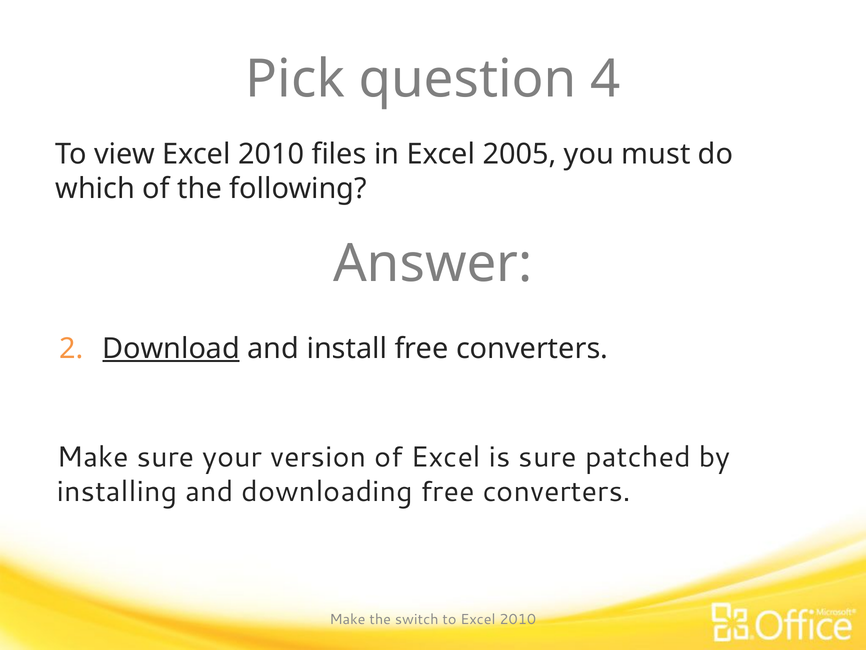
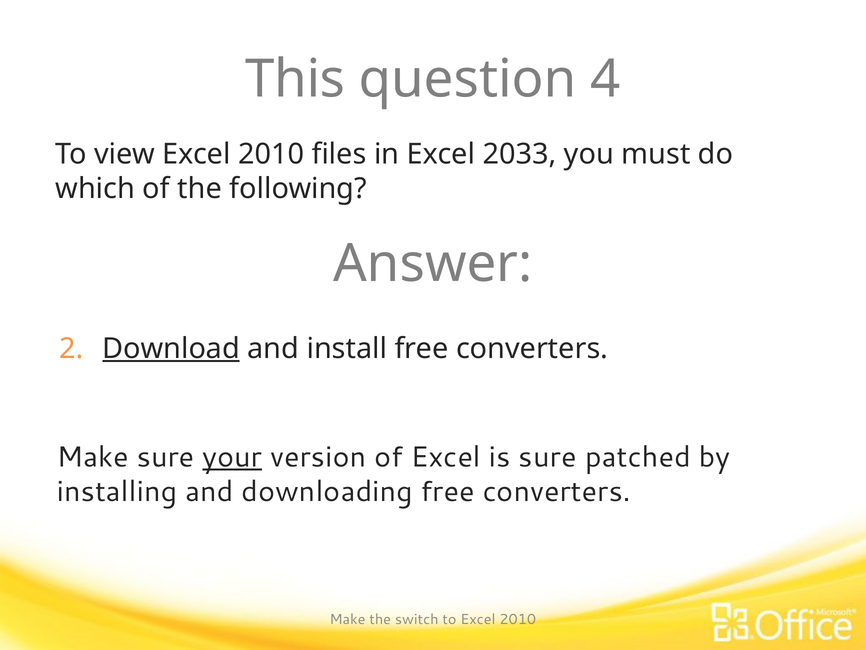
Pick: Pick -> This (295, 79)
2005: 2005 -> 2033 (520, 154)
your underline: none -> present (232, 457)
